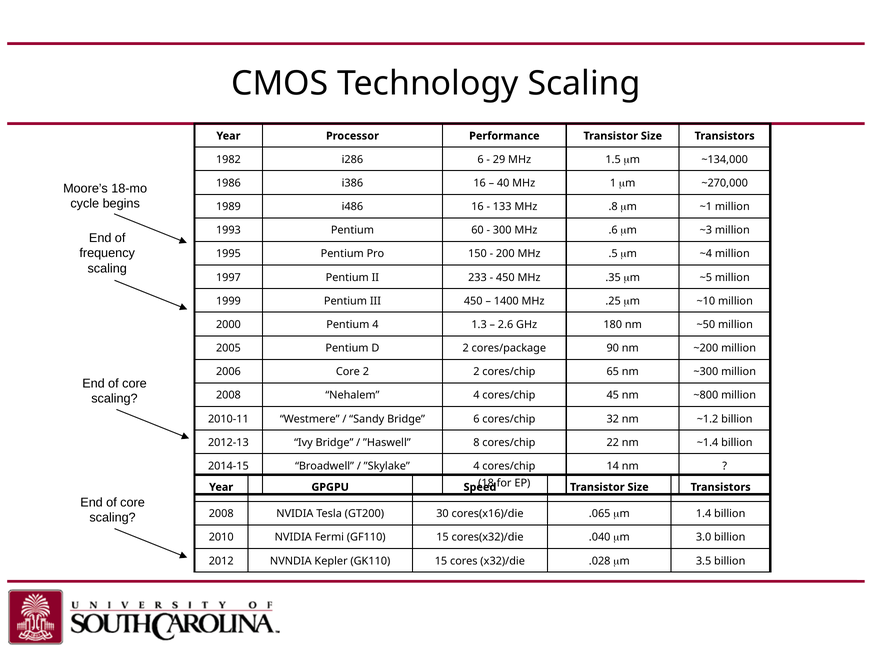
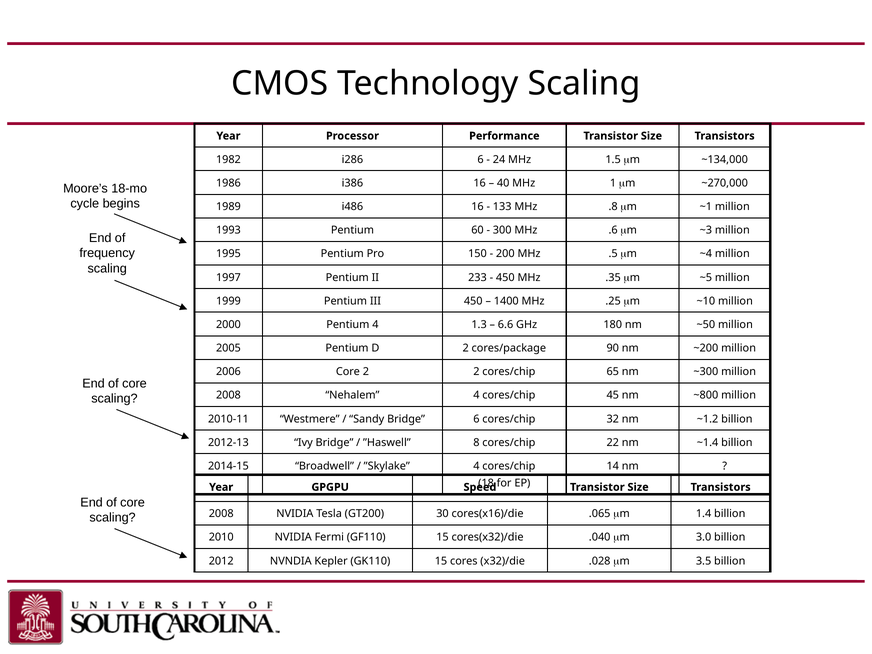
29: 29 -> 24 (499, 160)
2.6: 2.6 -> 6.6 (506, 325)
